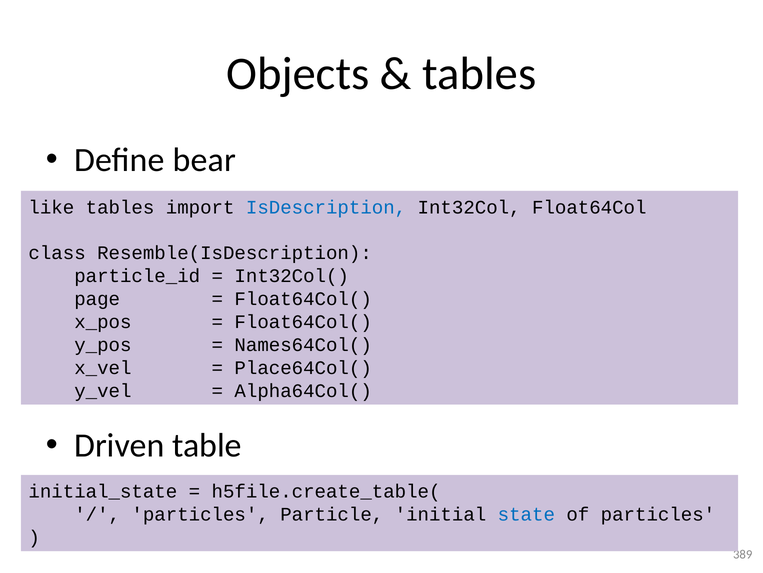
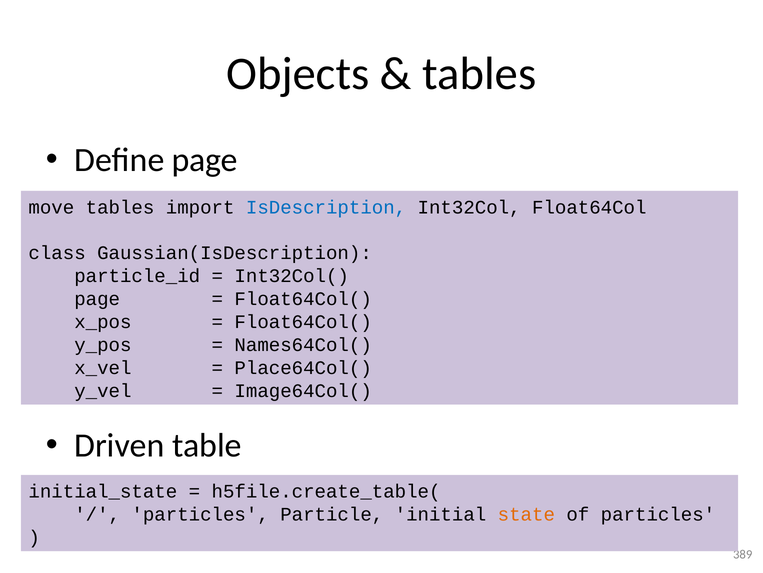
Define bear: bear -> page (205, 160)
like: like -> move (51, 207)
Resemble(IsDescription: Resemble(IsDescription -> Gaussian(IsDescription (234, 253)
Alpha64Col(: Alpha64Col( -> Image64Col( (303, 390)
state colour: blue -> orange (526, 514)
